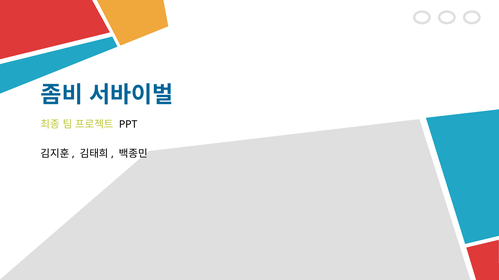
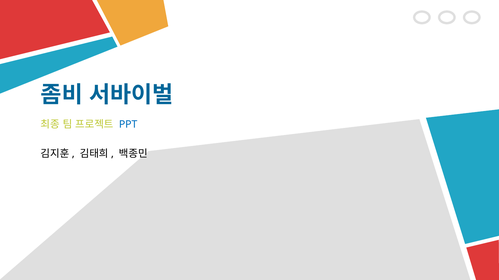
PPT colour: black -> blue (128, 125)
